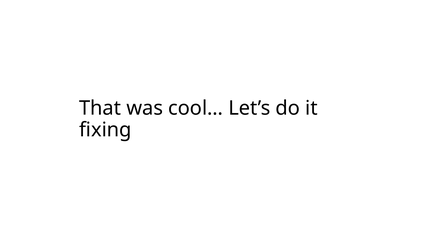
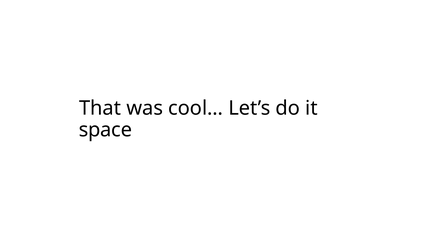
fixing: fixing -> space (105, 130)
